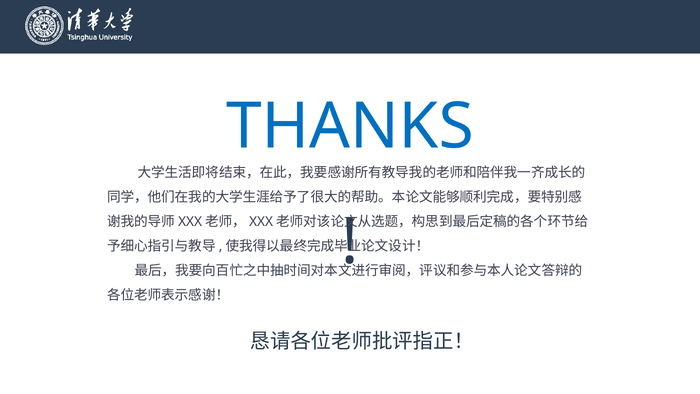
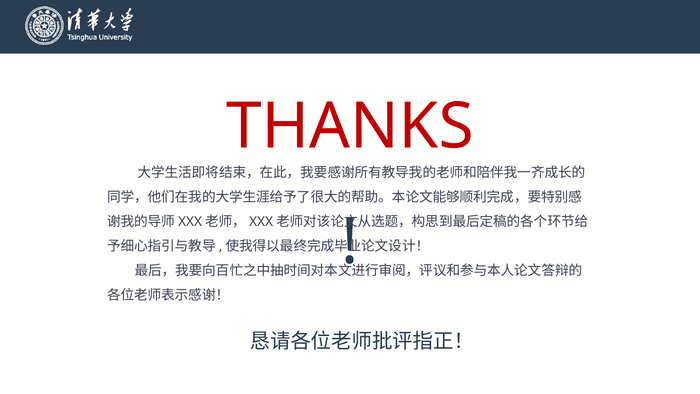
THANKS colour: blue -> red (350, 127)
